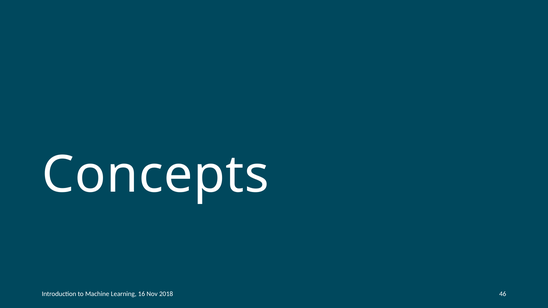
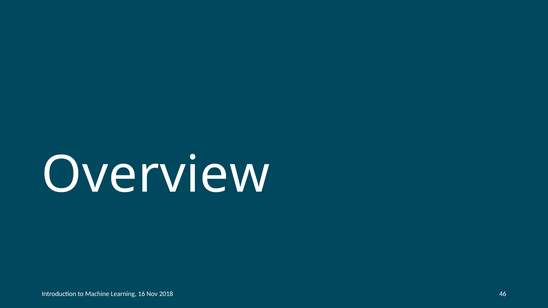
Concepts: Concepts -> Overview (156, 175)
